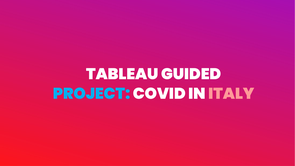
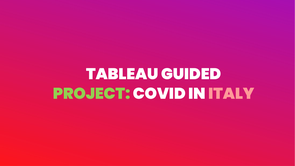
PROJECT colour: light blue -> light green (92, 94)
